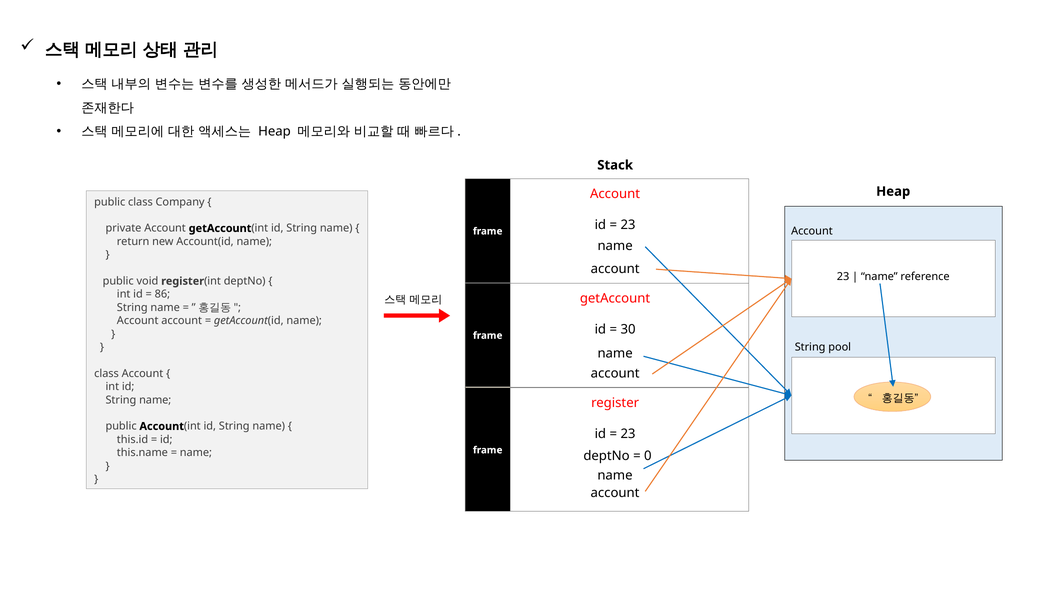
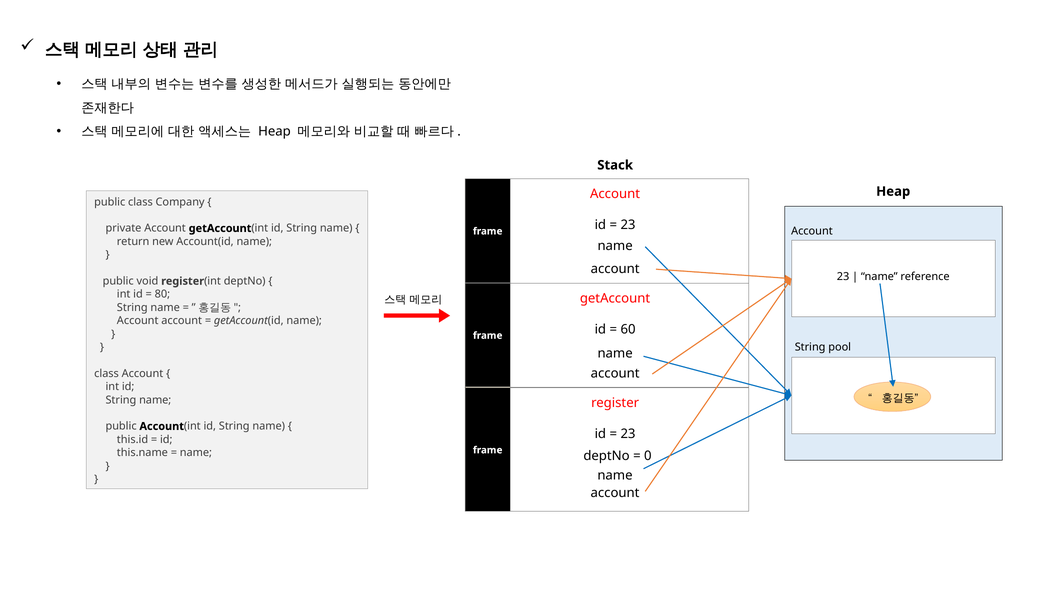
86: 86 -> 80 (162, 294)
30: 30 -> 60 (628, 329)
